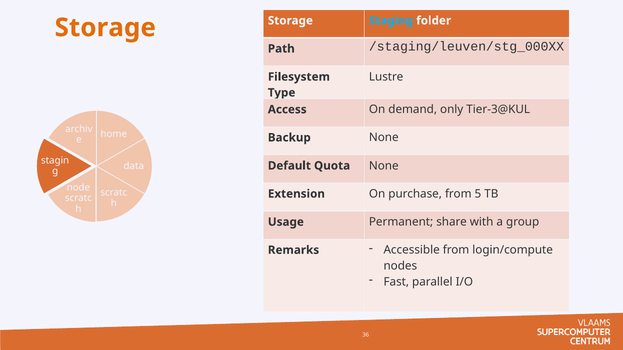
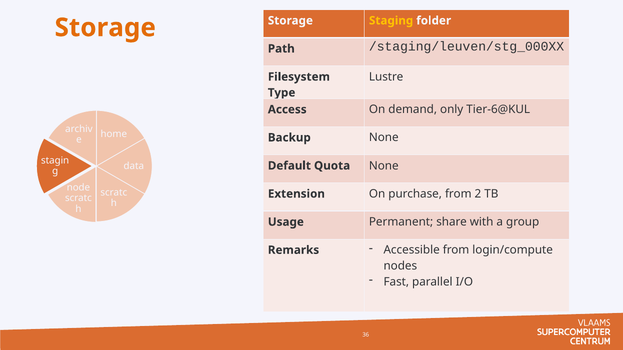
Staging colour: light blue -> yellow (391, 21)
Tier-3@KUL: Tier-3@KUL -> Tier-6@KUL (498, 110)
5: 5 -> 2 (478, 194)
